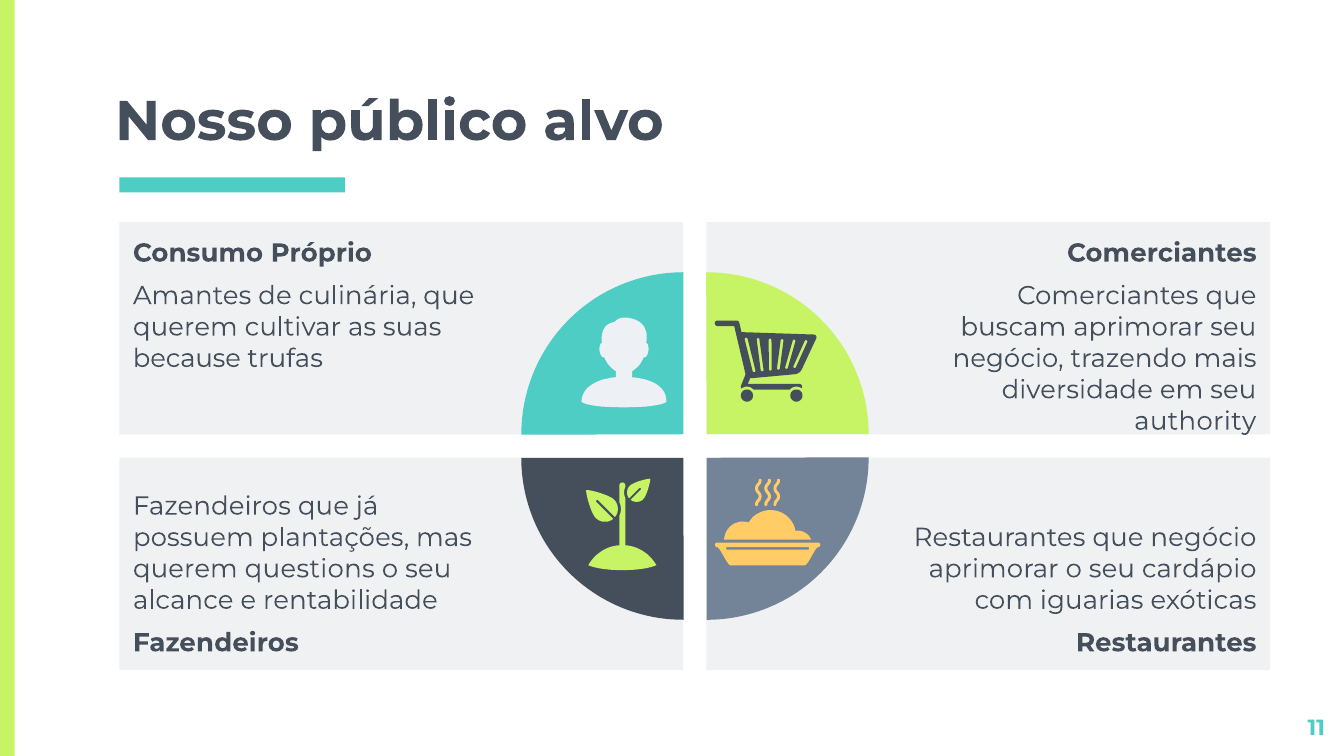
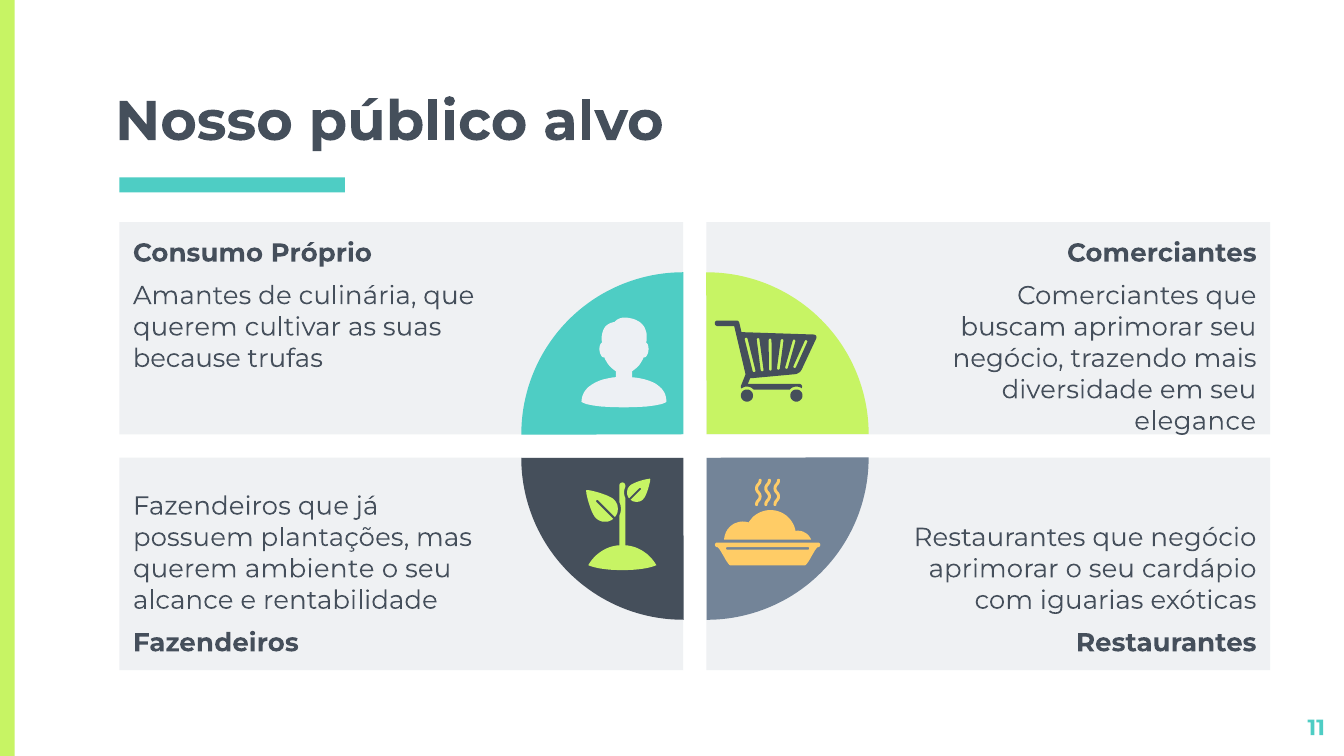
authority: authority -> elegance (1195, 421)
questions: questions -> ambiente (310, 569)
